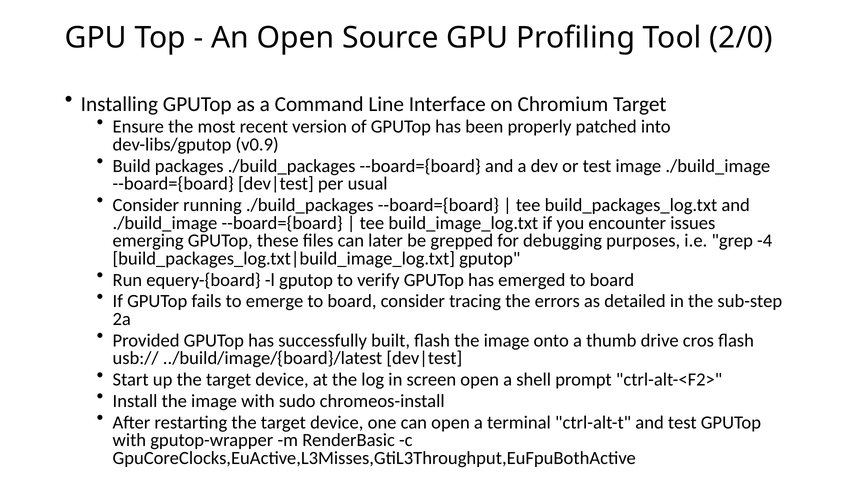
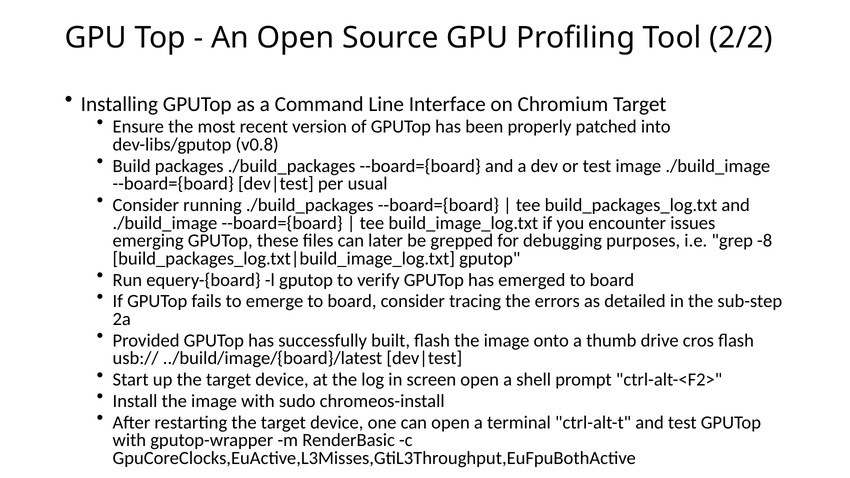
2/0: 2/0 -> 2/2 (741, 38)
v0.9: v0.9 -> v0.8 (257, 145)
-4: -4 -> -8 (765, 241)
